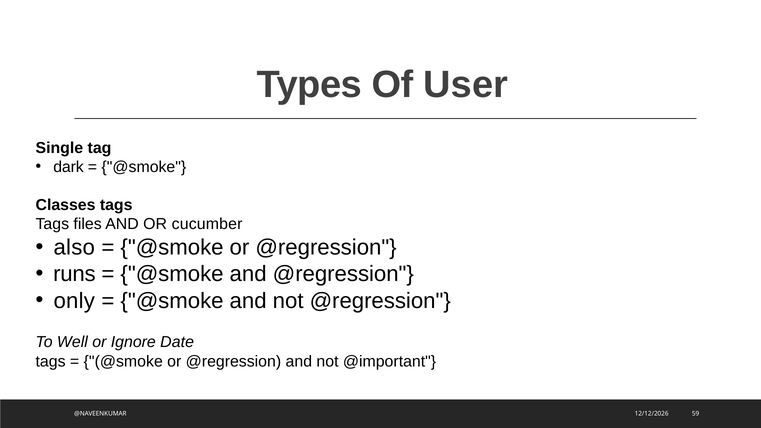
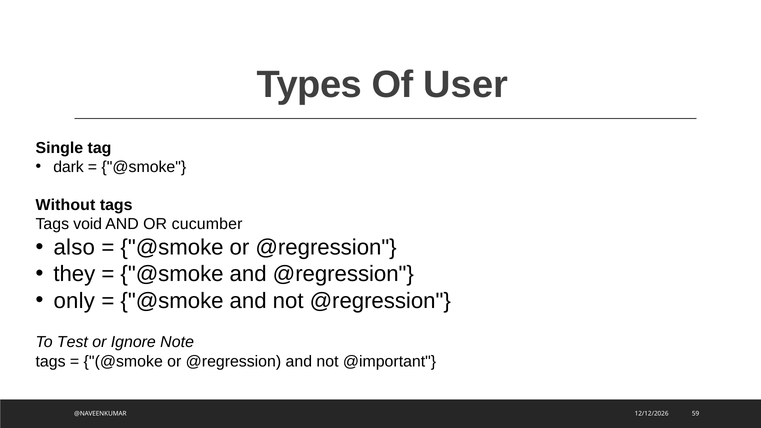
Classes: Classes -> Without (65, 205)
files: files -> void (88, 224)
runs: runs -> they (74, 274)
Well: Well -> Test (72, 342)
Date: Date -> Note (177, 342)
